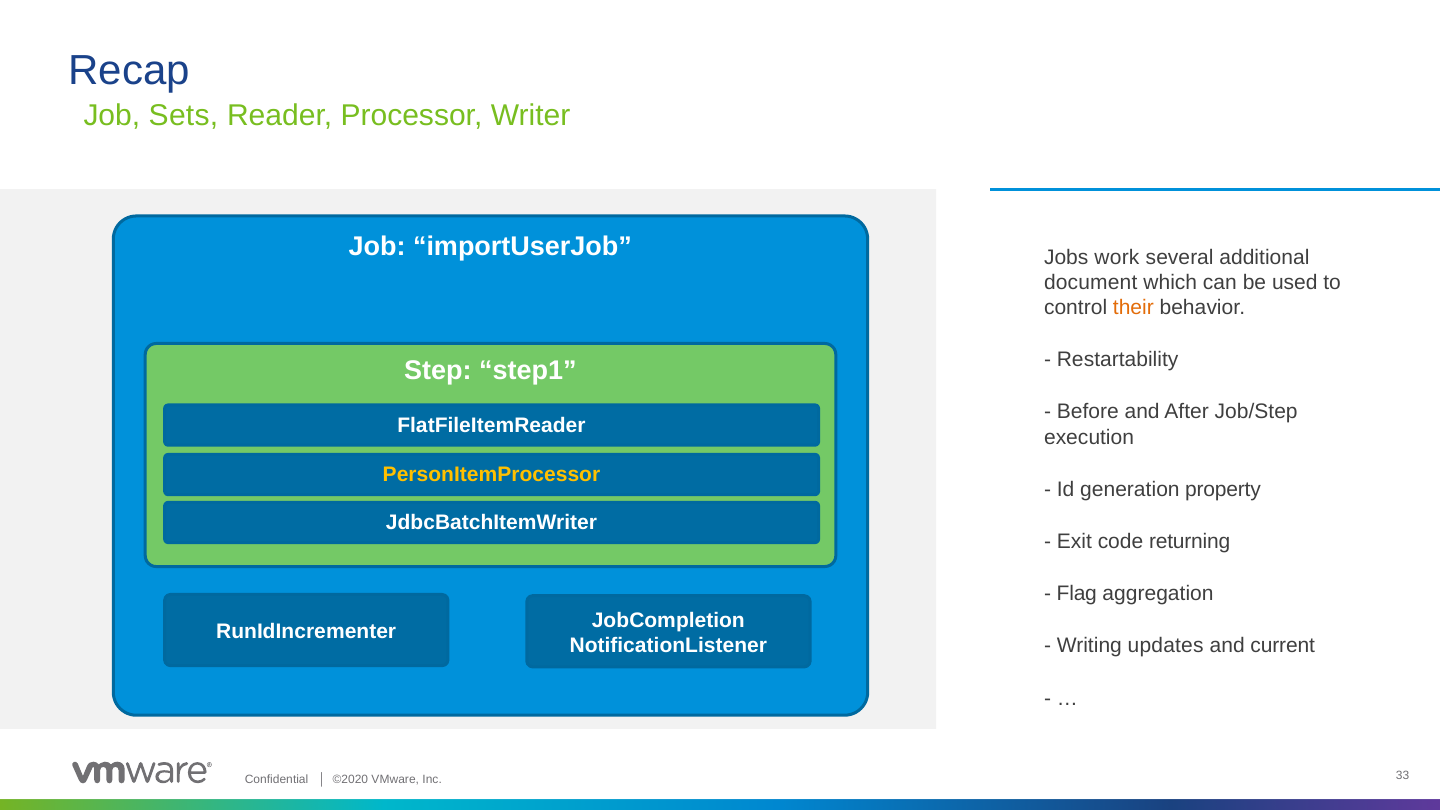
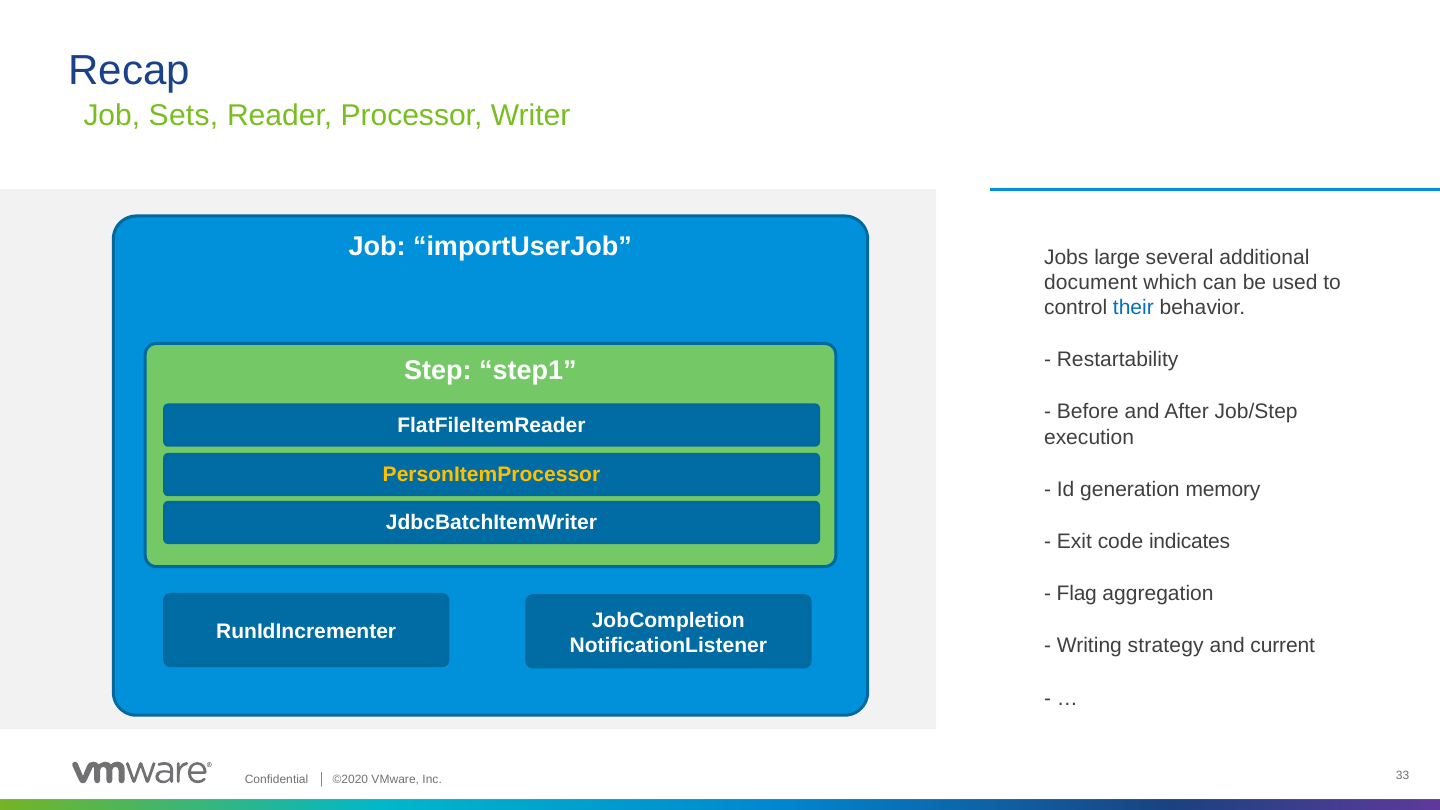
work: work -> large (1117, 257)
their colour: orange -> blue (1133, 308)
property: property -> memory (1223, 489)
returning: returning -> indicates (1190, 542)
updates: updates -> strategy (1166, 646)
